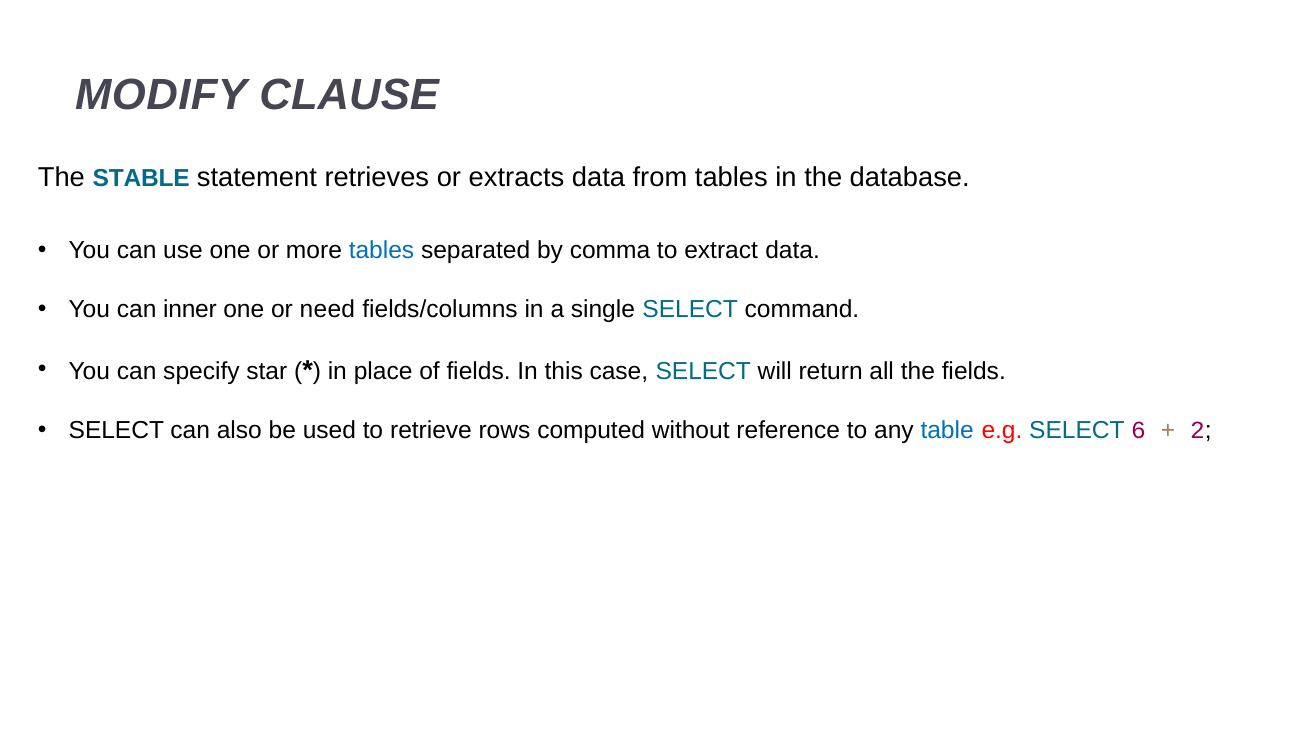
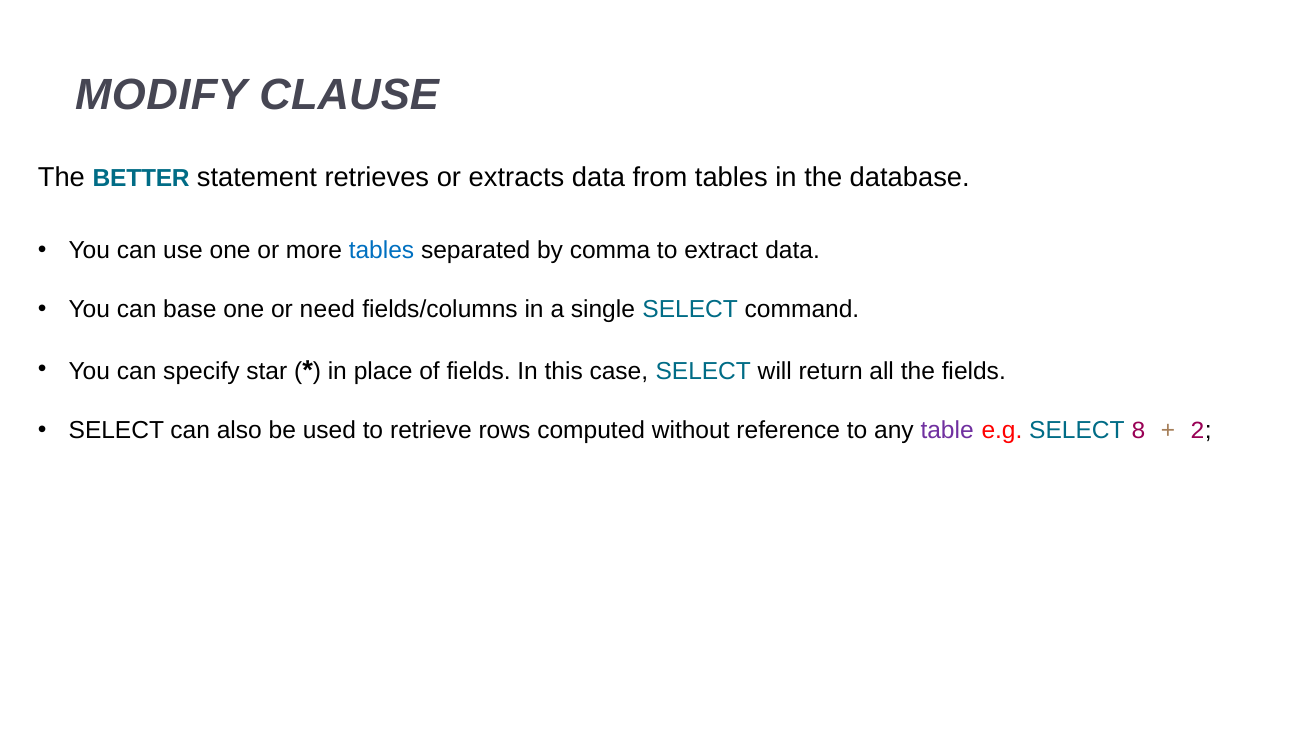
STABLE: STABLE -> BETTER (141, 179)
inner: inner -> base (190, 309)
table colour: blue -> purple (947, 431)
6: 6 -> 8 (1138, 431)
